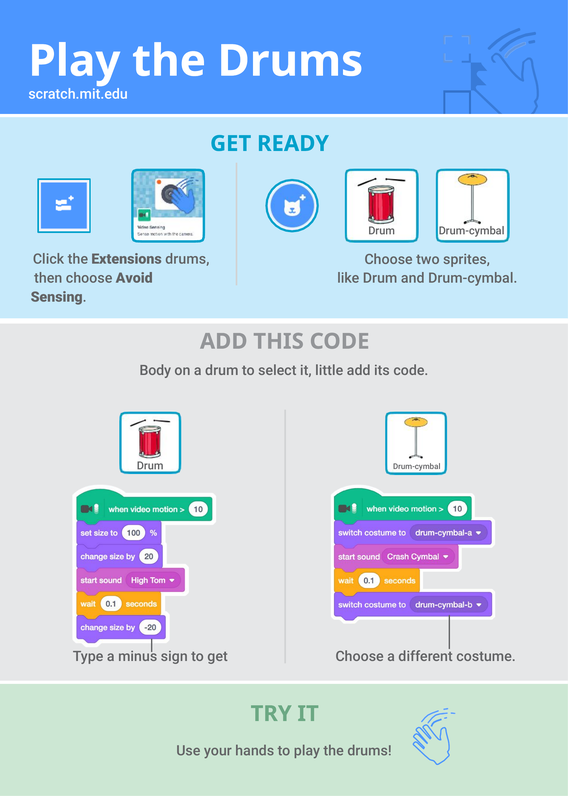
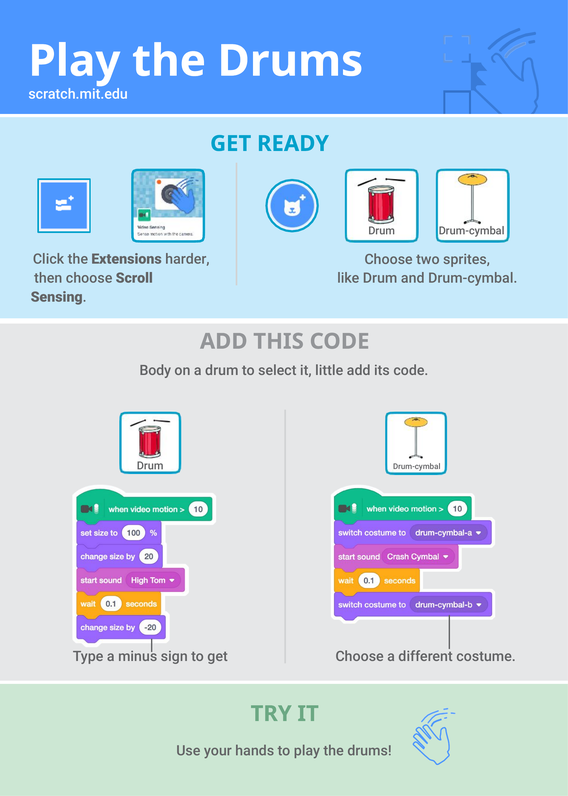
Extensions drums: drums -> harder (187, 259)
Avoid: Avoid -> Scroll (134, 278)
